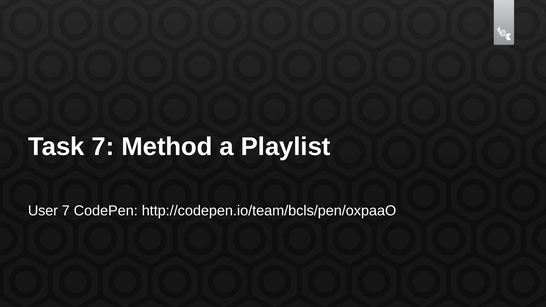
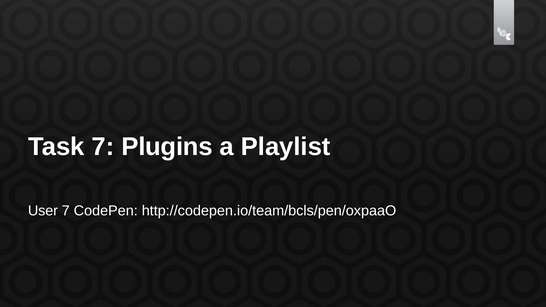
Method: Method -> Plugins (167, 147)
